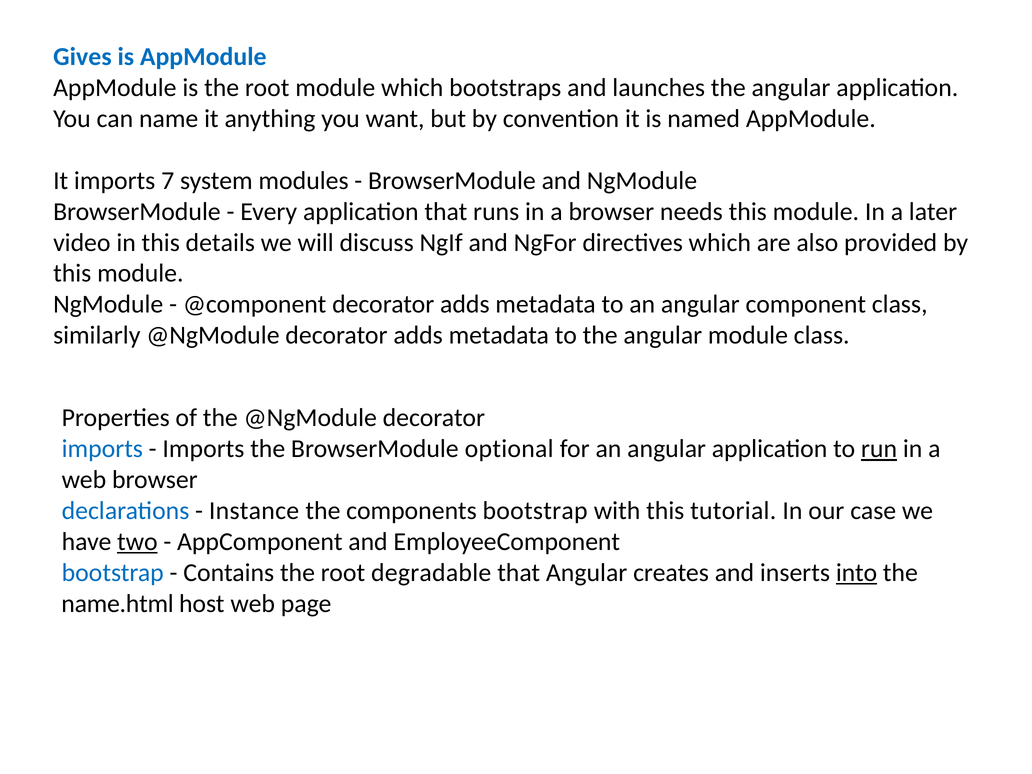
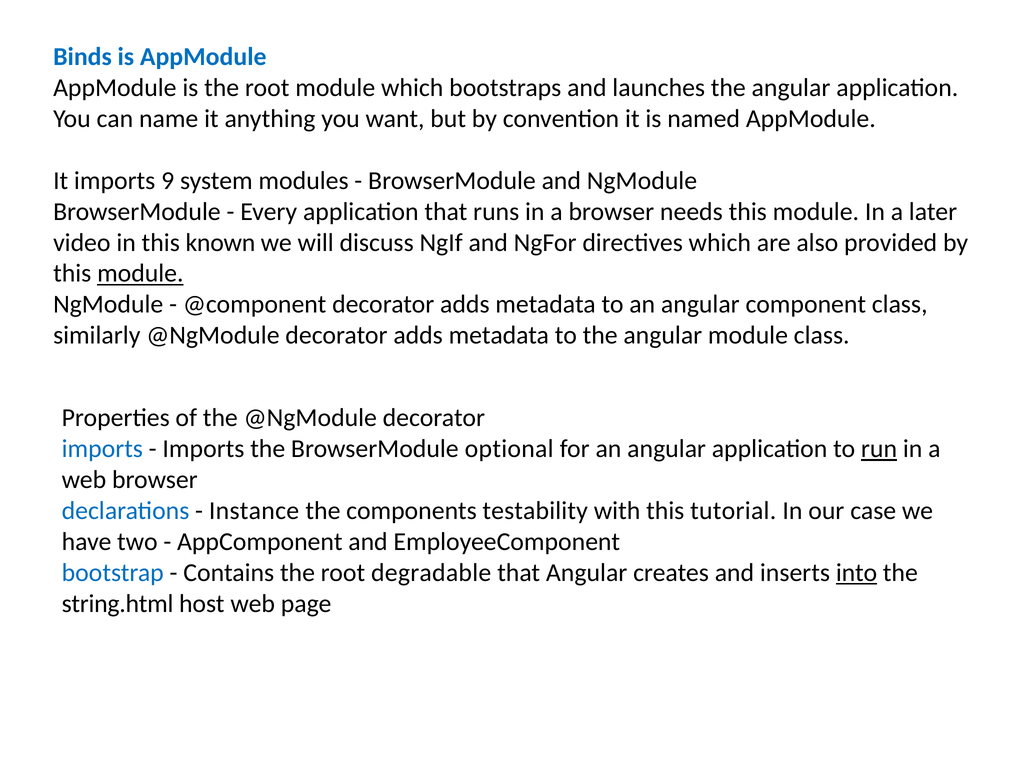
Gives: Gives -> Binds (82, 57)
7: 7 -> 9 (168, 181)
details: details -> known (220, 242)
module underline: none -> present (140, 273)
components bootstrap: bootstrap -> testability (535, 511)
two underline: present -> none (137, 542)
name.html: name.html -> string.html (118, 604)
